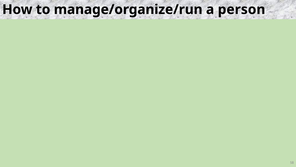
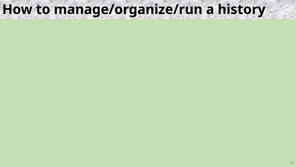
person: person -> history (242, 9)
